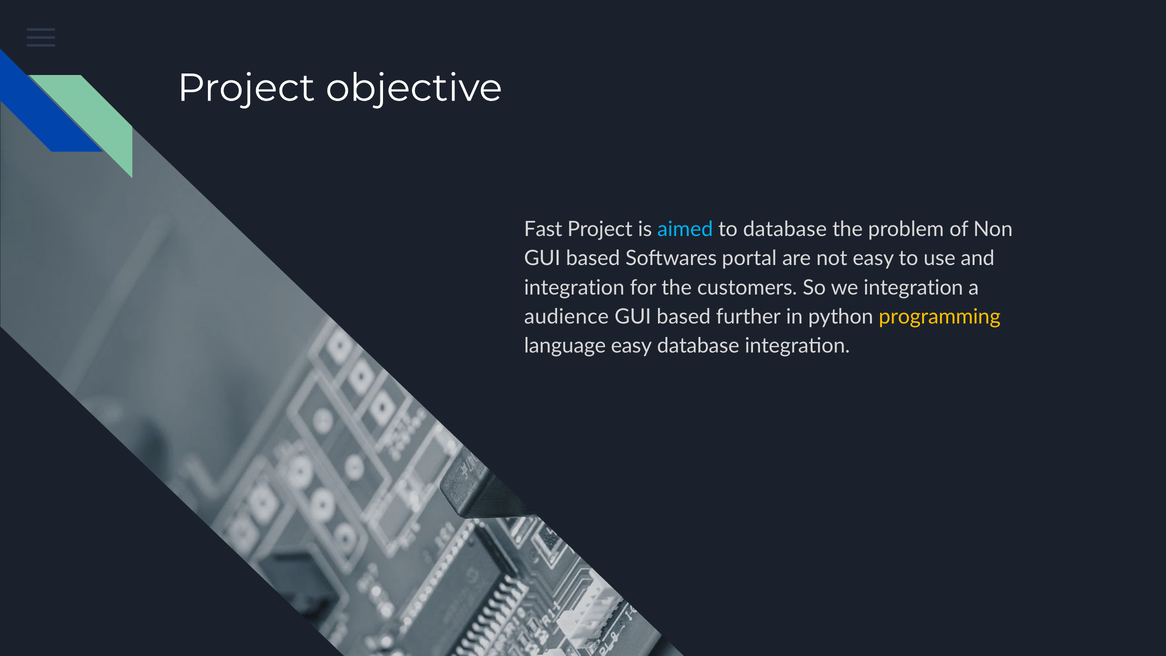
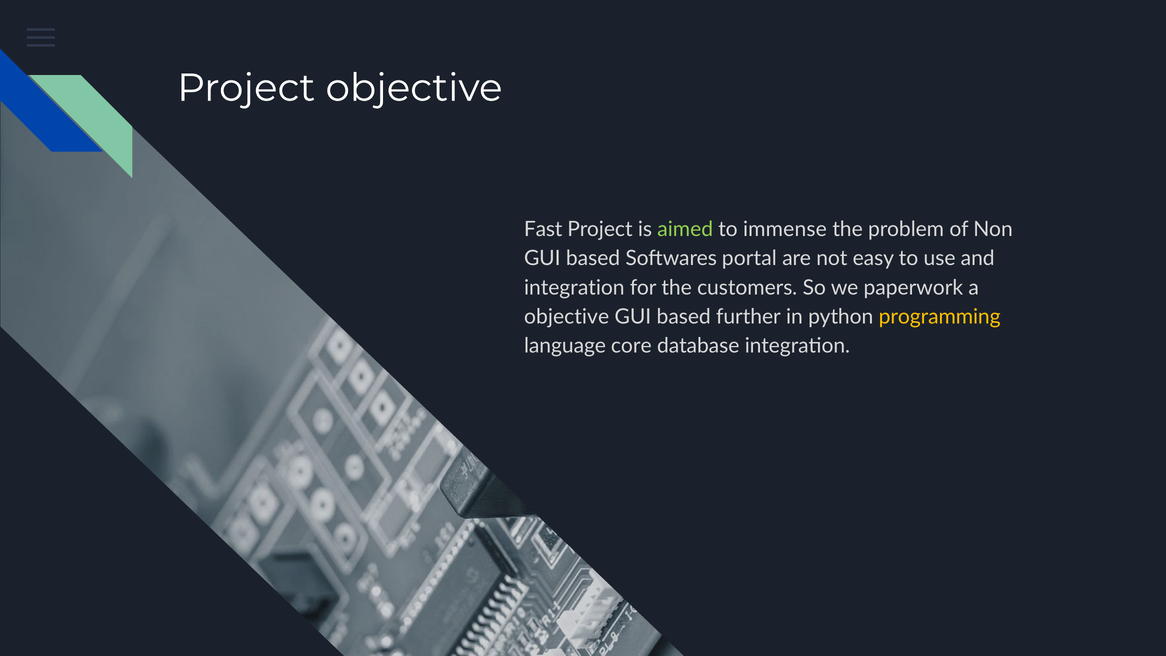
aimed colour: light blue -> light green (685, 229)
to database: database -> immense (785, 229)
we integration: integration -> paperwork (913, 288)
audience: audience -> objective (567, 317)
language easy: easy -> core (631, 346)
